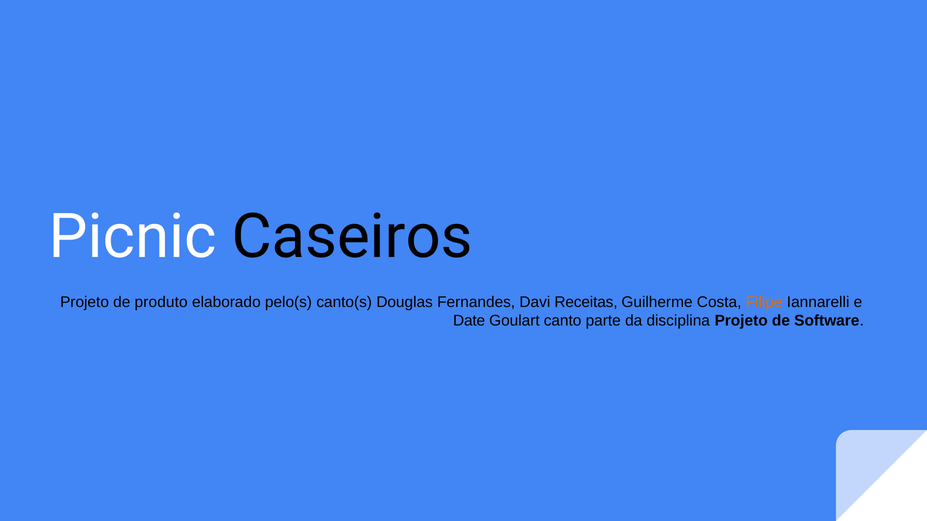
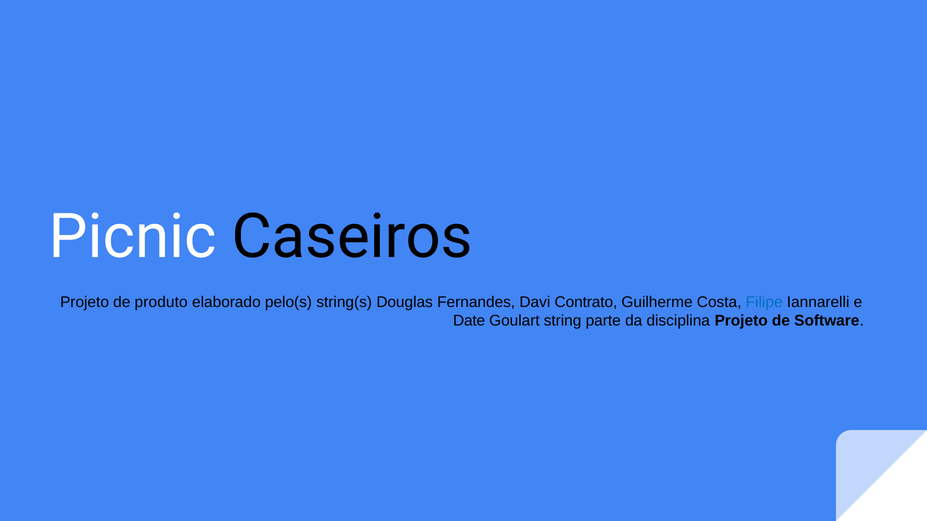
canto(s: canto(s -> string(s (344, 302)
Receitas: Receitas -> Contrato (586, 302)
Filipe colour: orange -> blue (764, 302)
canto: canto -> string (563, 321)
